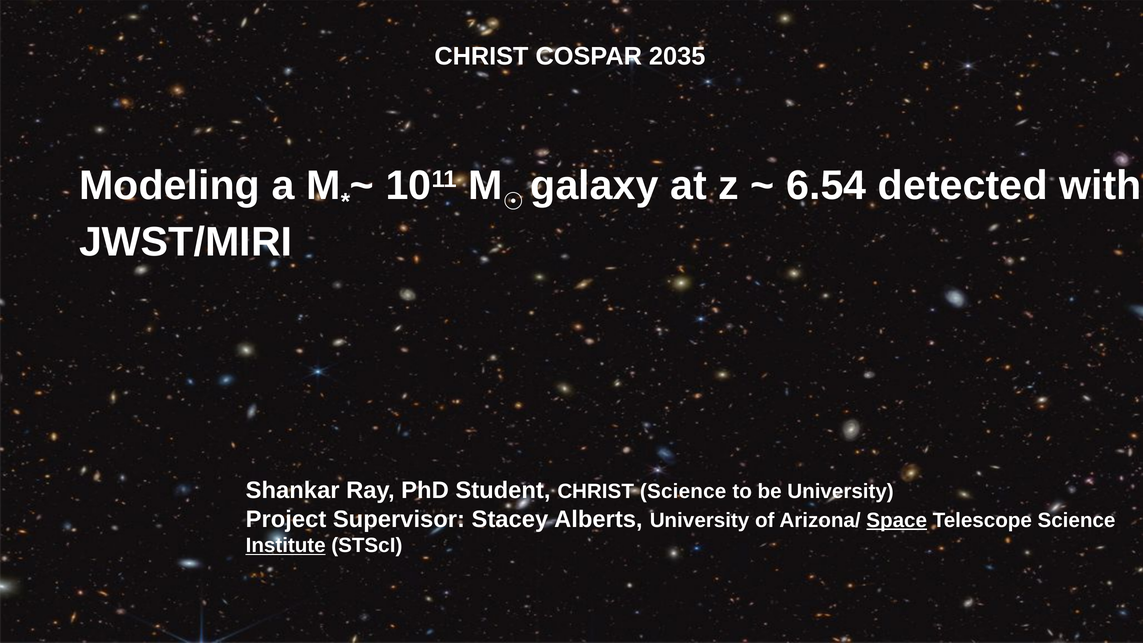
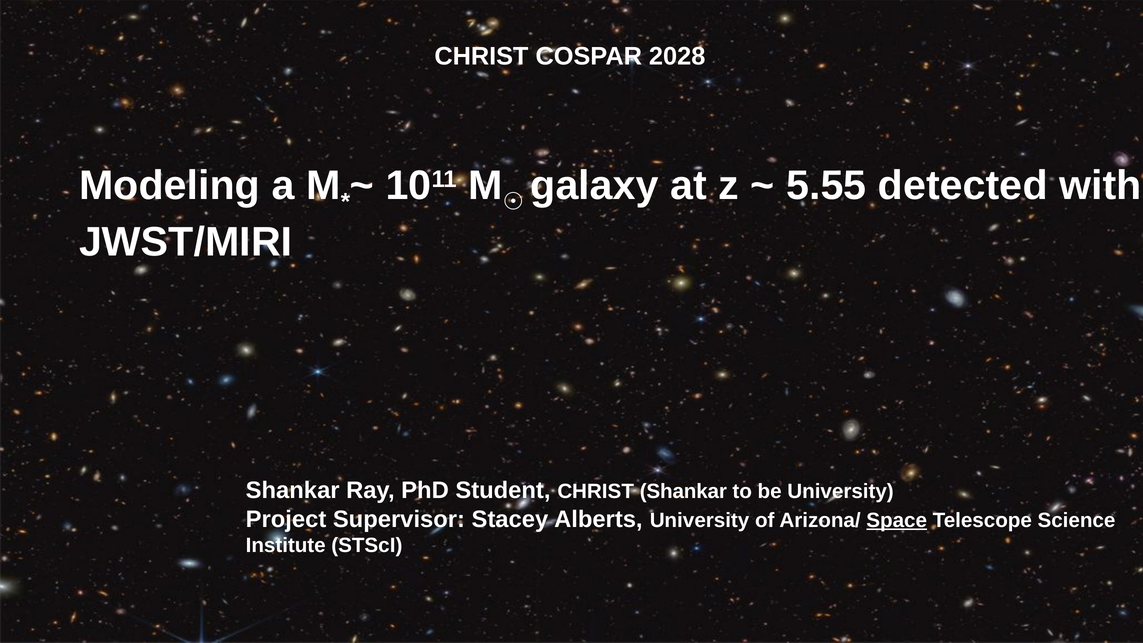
2035: 2035 -> 2028 (677, 57)
6.54: 6.54 -> 5.55 (826, 186)
CHRIST Science: Science -> Shankar (683, 492)
Institute underline: present -> none (286, 546)
